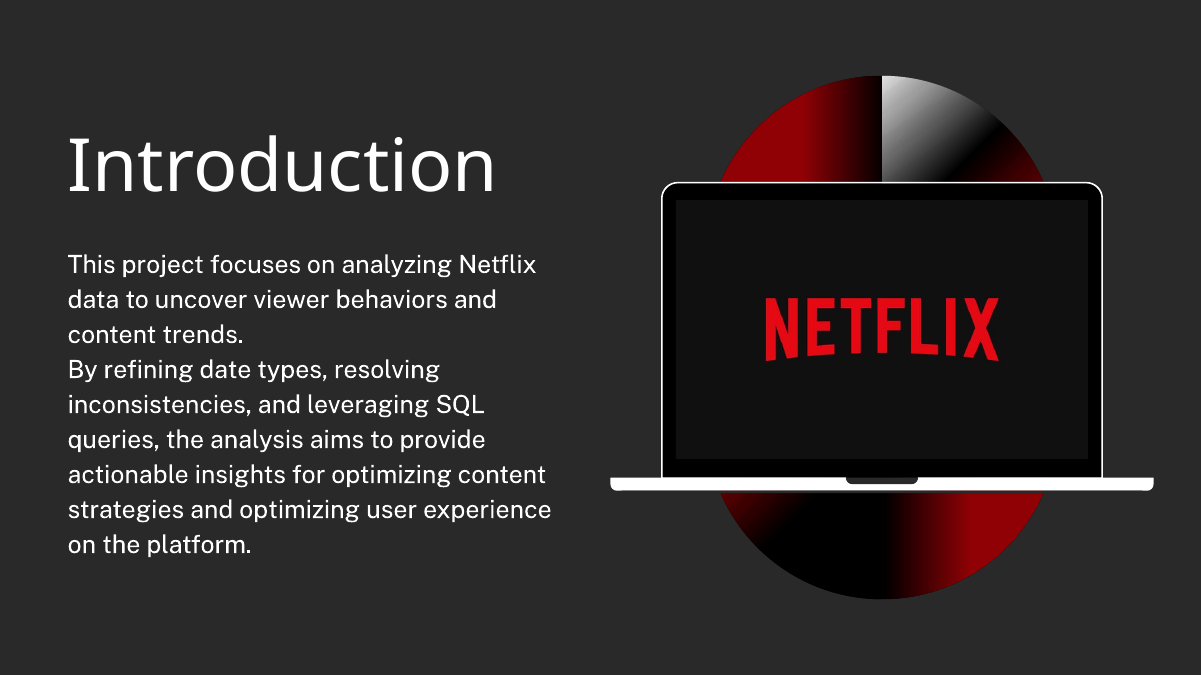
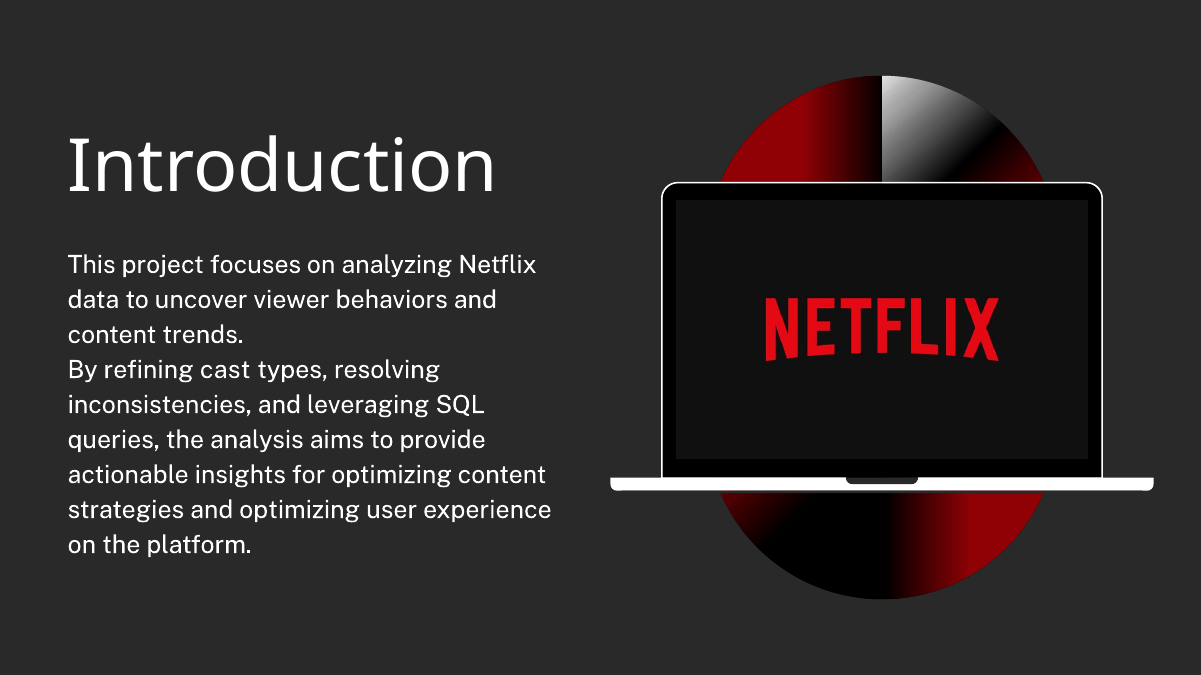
date: date -> cast (225, 370)
